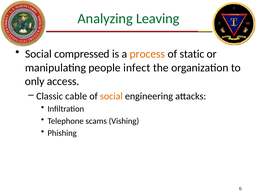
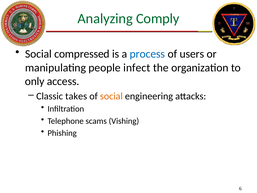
Leaving: Leaving -> Comply (158, 19)
process colour: orange -> blue (147, 54)
static: static -> users (192, 54)
cable: cable -> takes (76, 96)
